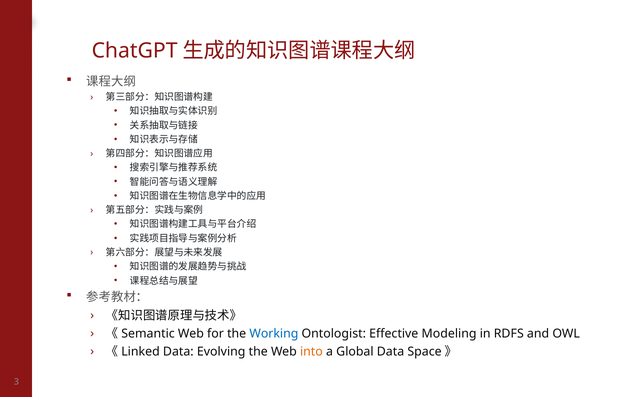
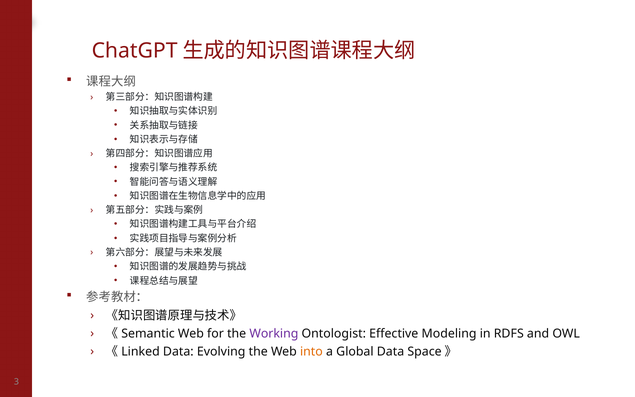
Working colour: blue -> purple (274, 333)
